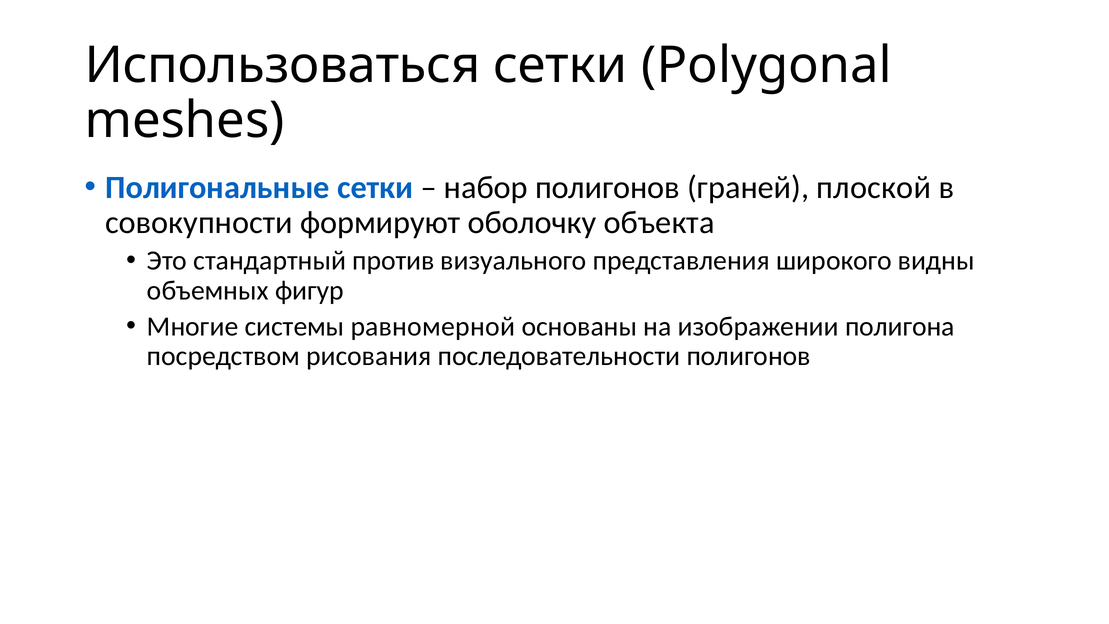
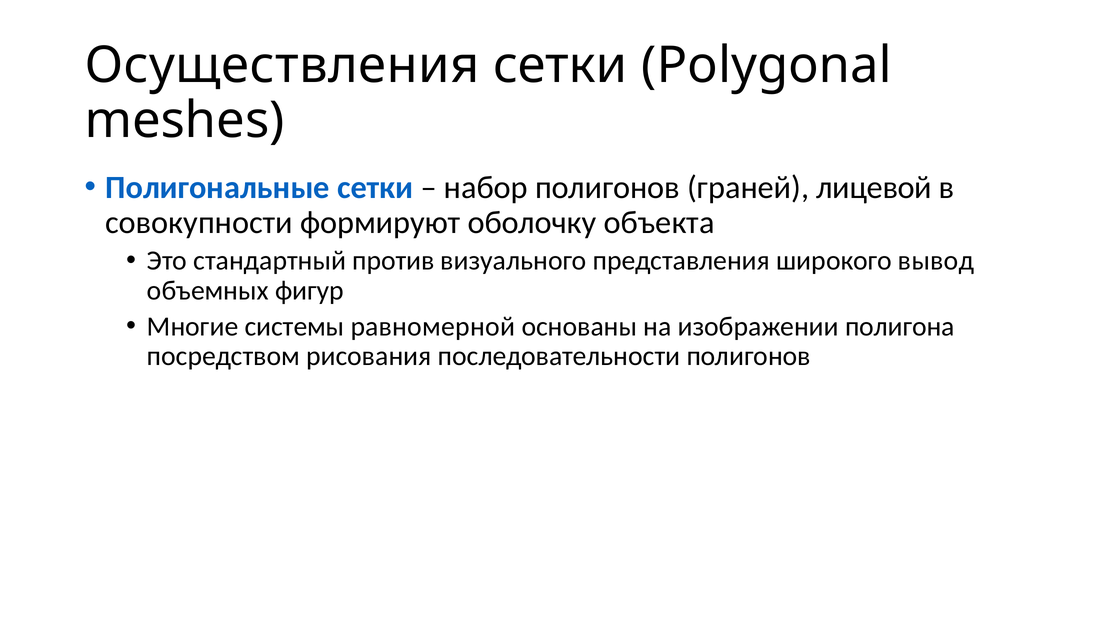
Использоваться: Использоваться -> Осуществления (282, 66)
плоской: плоской -> лицевой (874, 188)
видны: видны -> вывод (936, 261)
